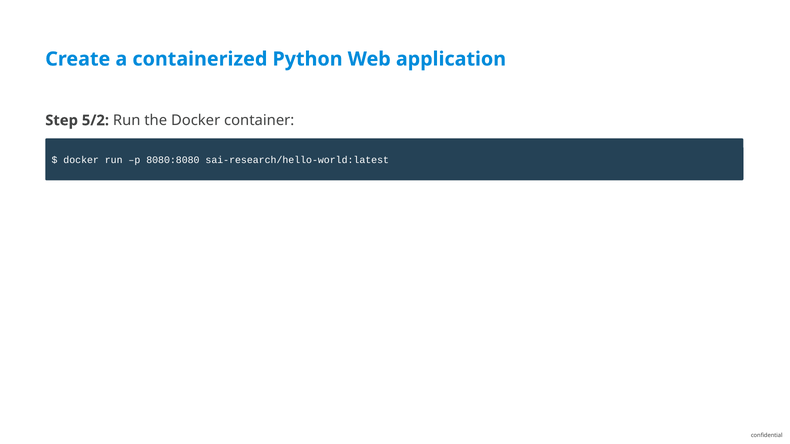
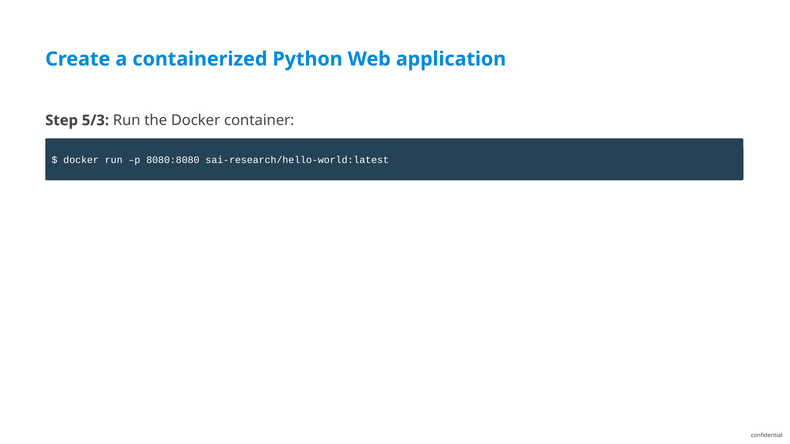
5/2: 5/2 -> 5/3 (95, 120)
